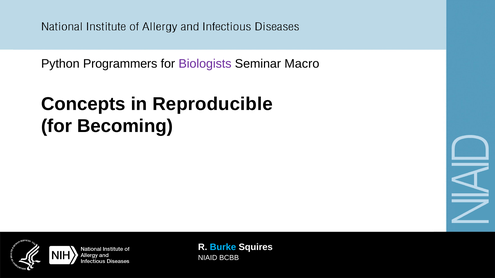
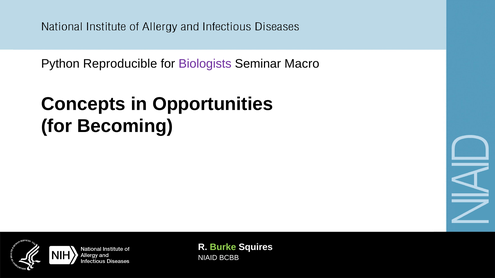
Programmers: Programmers -> Reproducible (120, 64)
Reproducible: Reproducible -> Opportunities (213, 104)
Burke colour: light blue -> light green (223, 248)
